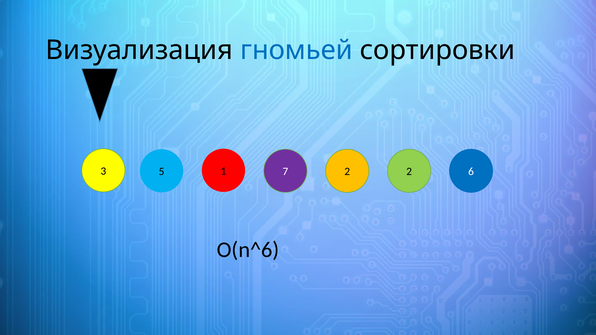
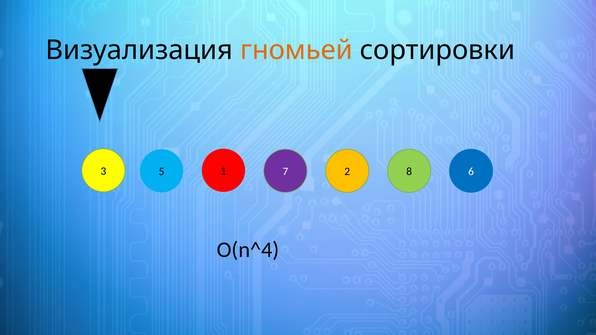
гномьей colour: blue -> orange (296, 50)
2 2: 2 -> 8 (409, 172)
O(n^6: O(n^6 -> O(n^4 (248, 250)
